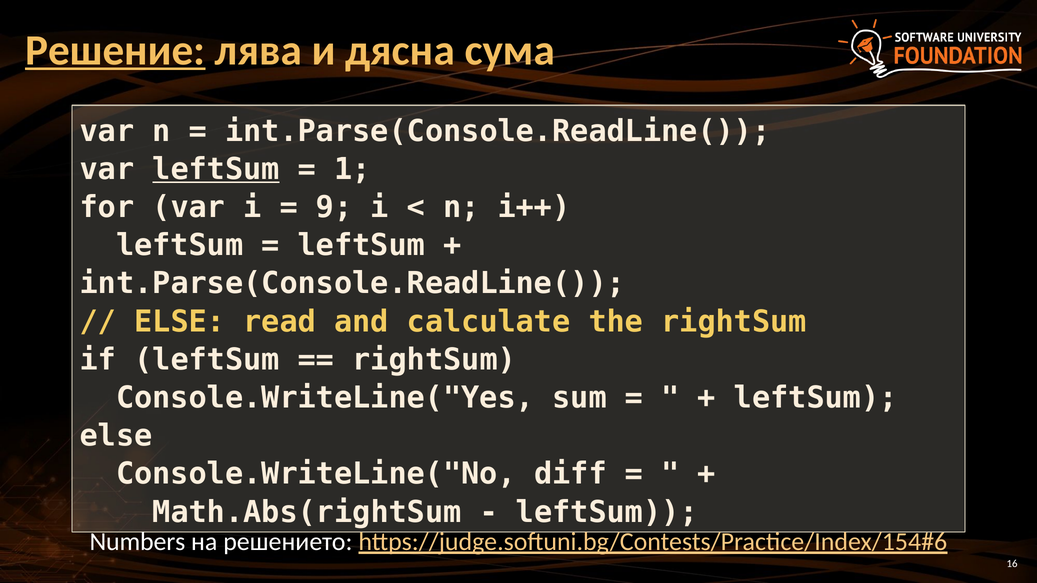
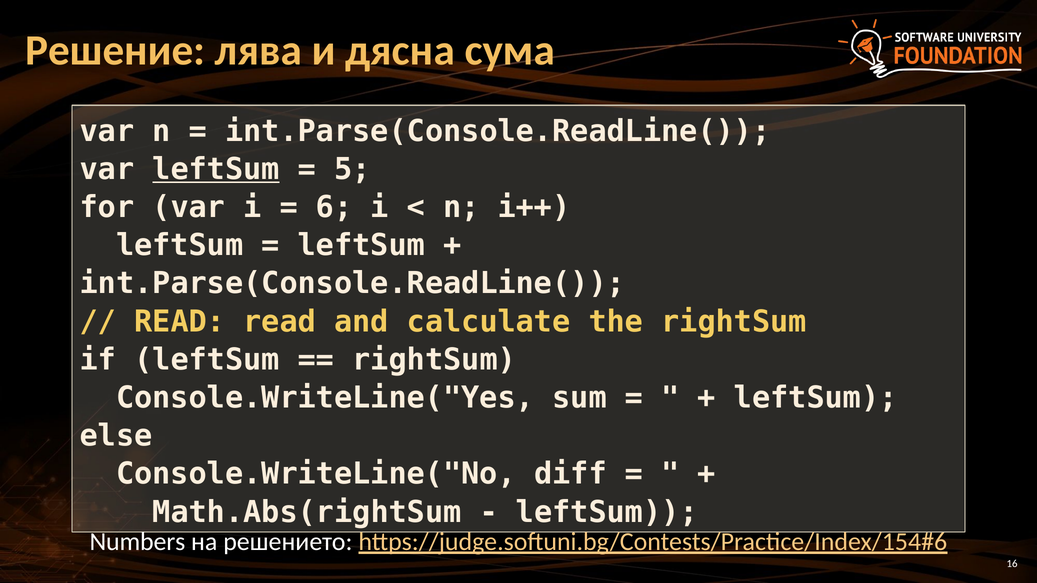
Решение underline: present -> none (115, 50)
1: 1 -> 5 (352, 169)
9: 9 -> 6 (334, 207)
ELSE: ELSE -> READ (180, 322)
